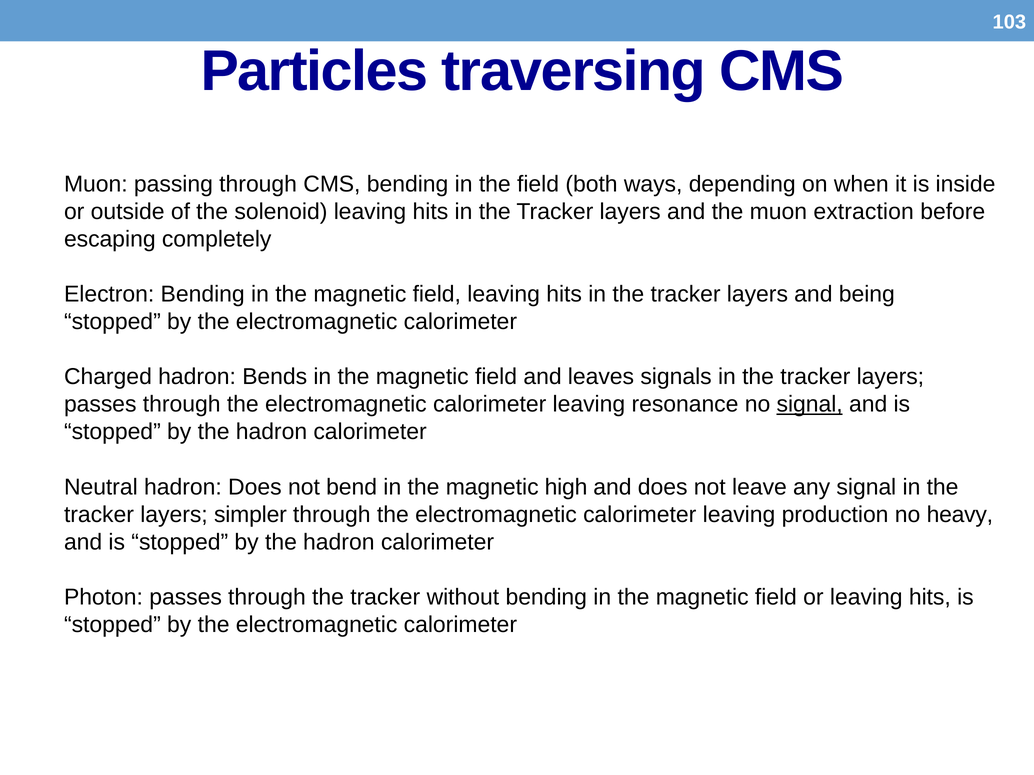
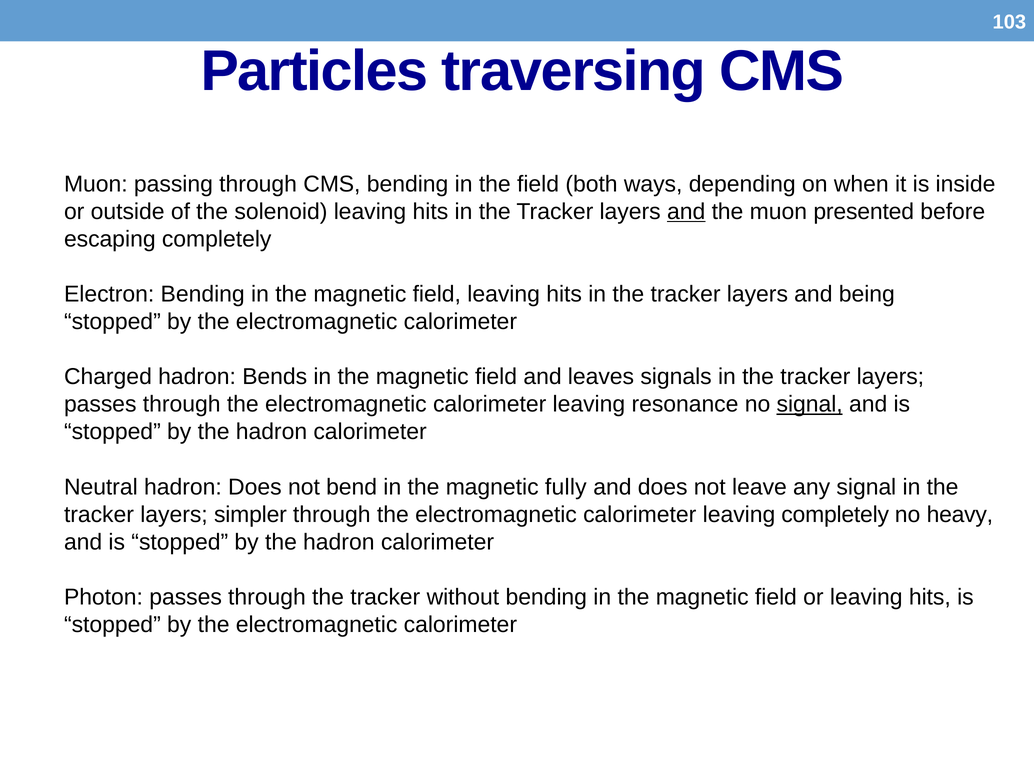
and underline: none -> present (686, 212)
extraction: extraction -> presented (864, 212)
high: high -> fully (566, 487)
leaving production: production -> completely (835, 515)
